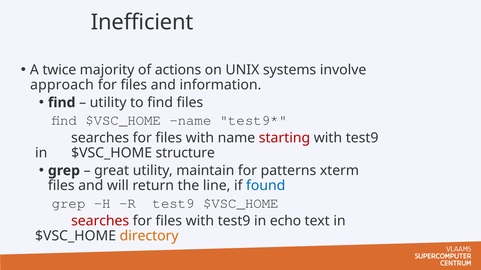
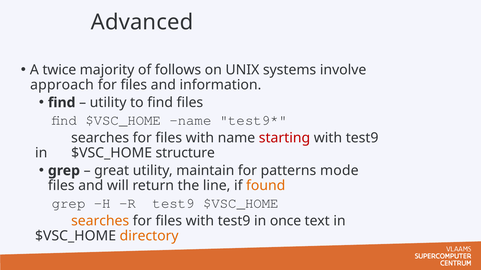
Inefficient: Inefficient -> Advanced (142, 22)
actions: actions -> follows (178, 70)
xterm: xterm -> mode (339, 171)
found colour: blue -> orange (266, 186)
searches colour: red -> orange (100, 221)
echo: echo -> once (286, 221)
